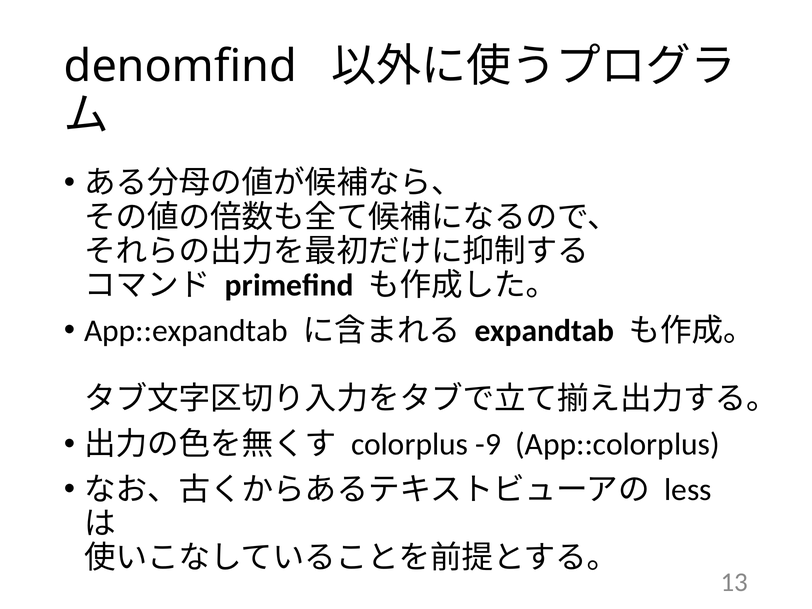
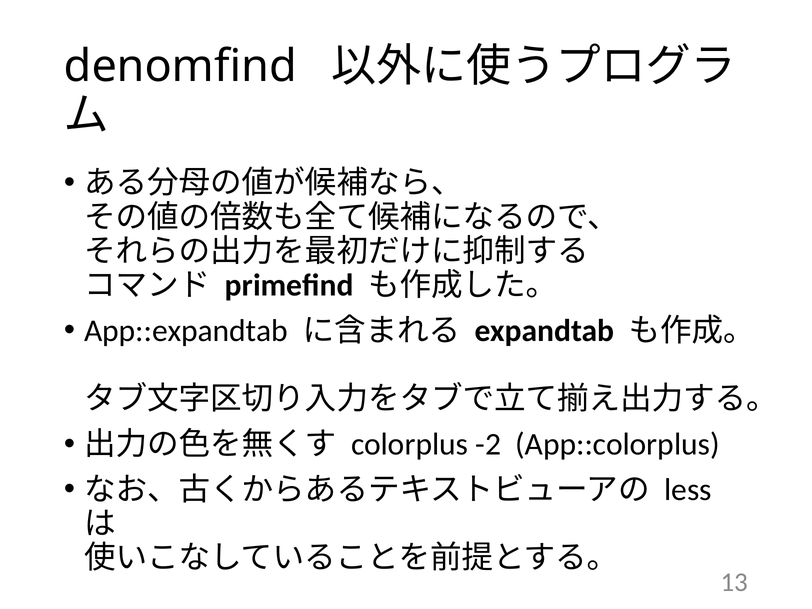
-9: -9 -> -2 (488, 444)
